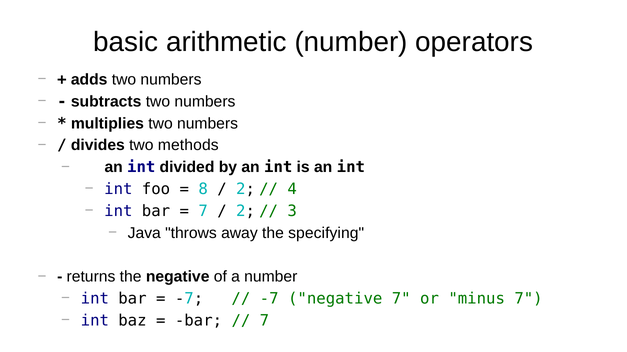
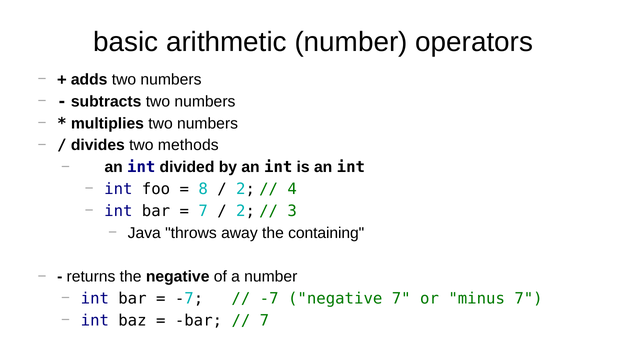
specifying: specifying -> containing (326, 233)
